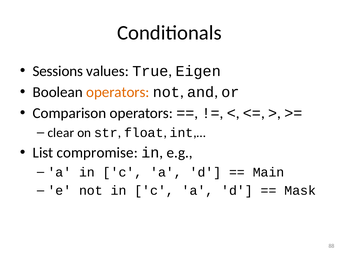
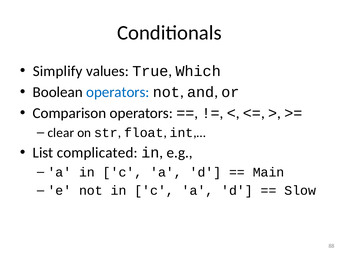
Sessions: Sessions -> Simplify (58, 71)
Eigen: Eigen -> Which (198, 71)
operators colour: orange -> blue (118, 92)
compromise: compromise -> complicated (97, 153)
Mask: Mask -> Slow (300, 191)
